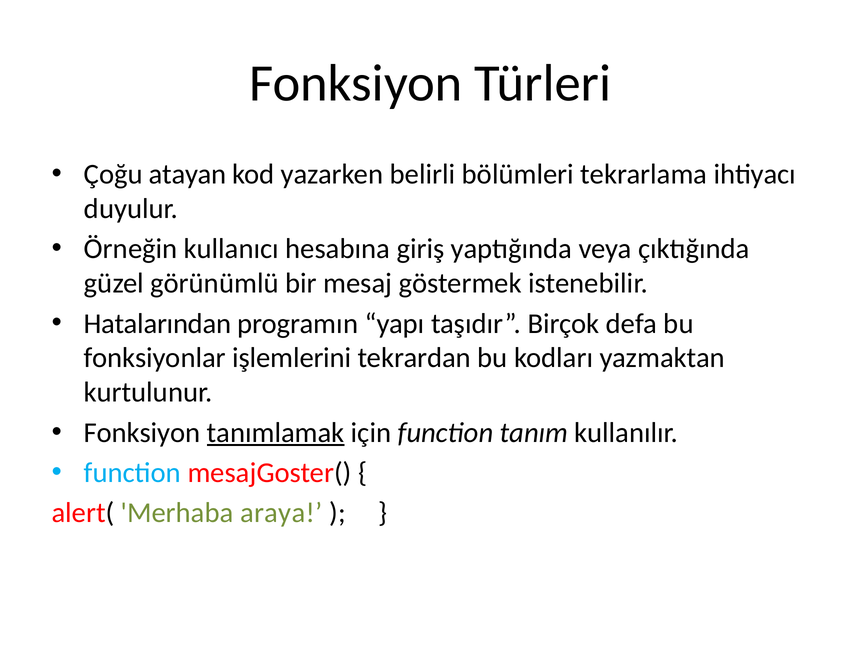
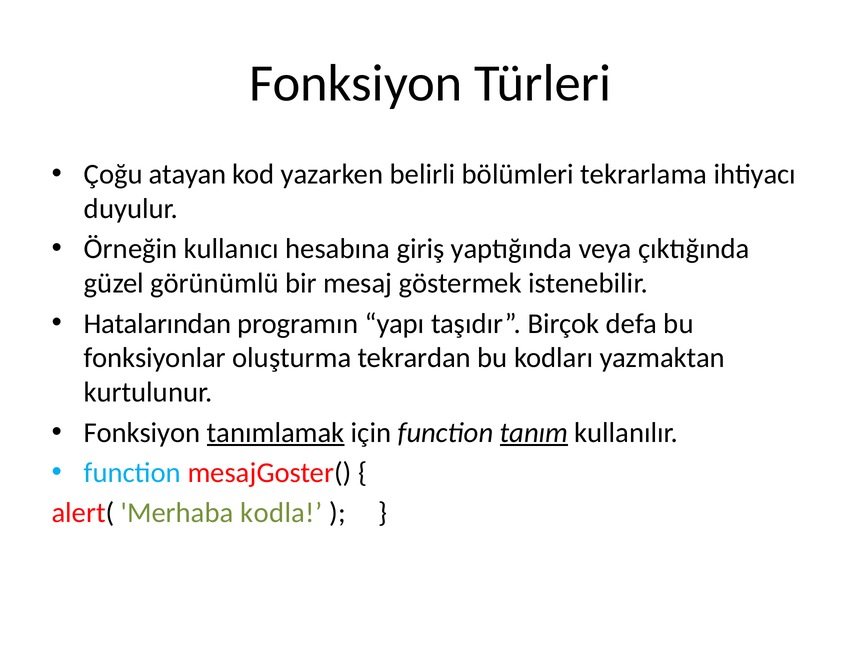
işlemlerini: işlemlerini -> oluşturma (292, 358)
tanım underline: none -> present (534, 432)
araya: araya -> kodla (281, 513)
